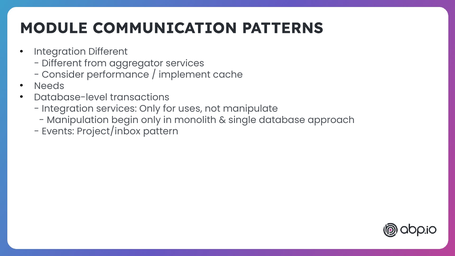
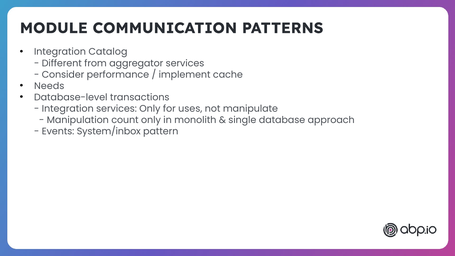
Integration Different: Different -> Catalog (108, 52)
begin: begin -> count (125, 120)
Project/inbox: Project/inbox -> System/inbox (109, 131)
